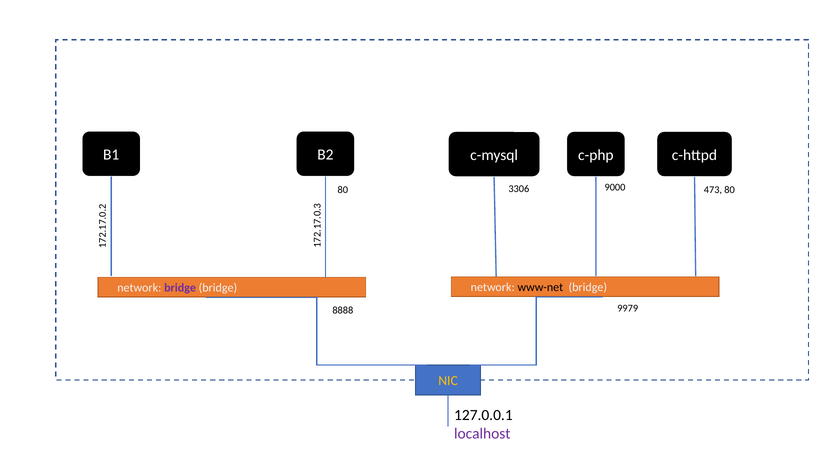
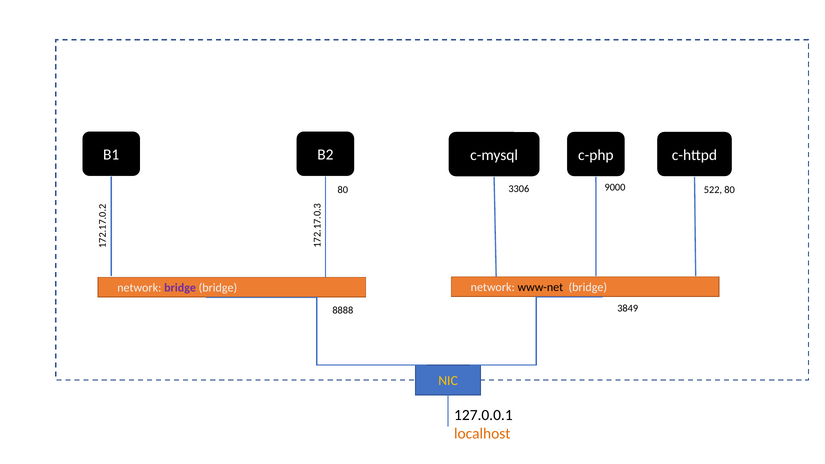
473: 473 -> 522 (713, 190)
9979: 9979 -> 3849 (628, 308)
localhost colour: purple -> orange (482, 434)
